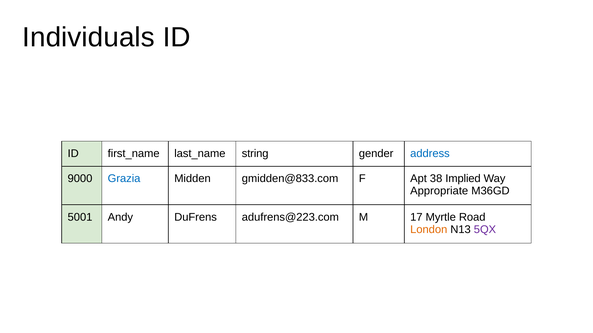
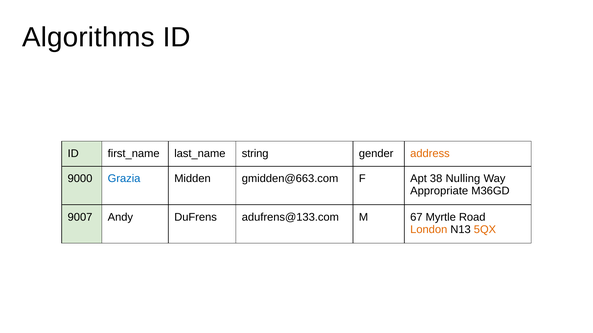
Individuals: Individuals -> Algorithms (89, 37)
address colour: blue -> orange (430, 154)
gmidden@833.com: gmidden@833.com -> gmidden@663.com (290, 179)
Implied: Implied -> Nulling (463, 179)
5001: 5001 -> 9007 (80, 217)
adufrens@223.com: adufrens@223.com -> adufrens@133.com (290, 217)
17: 17 -> 67 (416, 217)
5QX colour: purple -> orange (485, 230)
